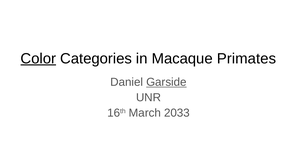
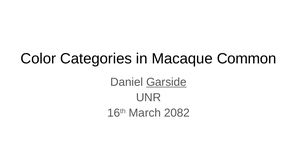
Color underline: present -> none (38, 59)
Primates: Primates -> Common (247, 59)
2033: 2033 -> 2082 (177, 113)
